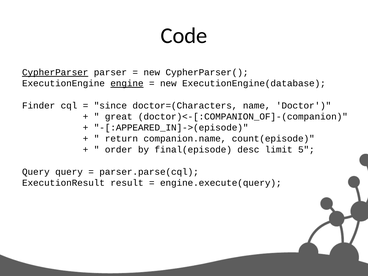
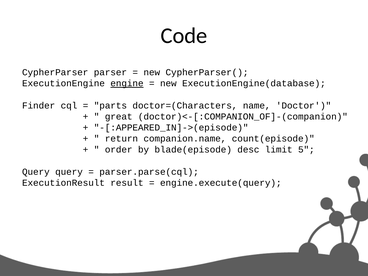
CypherParser underline: present -> none (55, 72)
since: since -> parts (110, 106)
final(episode: final(episode -> blade(episode (193, 150)
